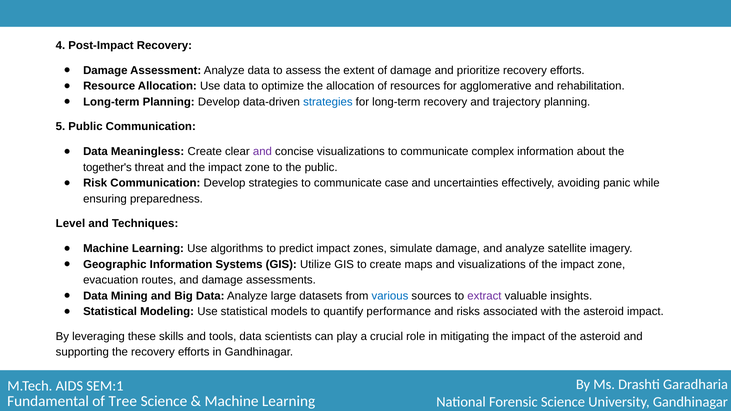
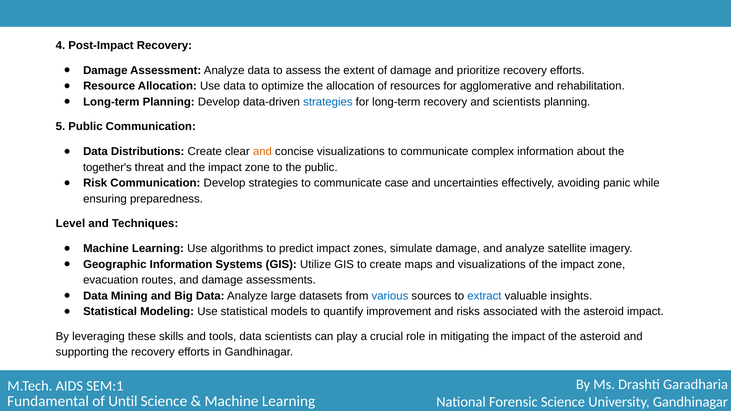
and trajectory: trajectory -> scientists (517, 102)
Meaningless: Meaningless -> Distributions (148, 152)
and colour: purple -> orange (262, 152)
extract colour: purple -> blue (484, 296)
performance: performance -> improvement (399, 312)
Tree: Tree -> Until (123, 401)
